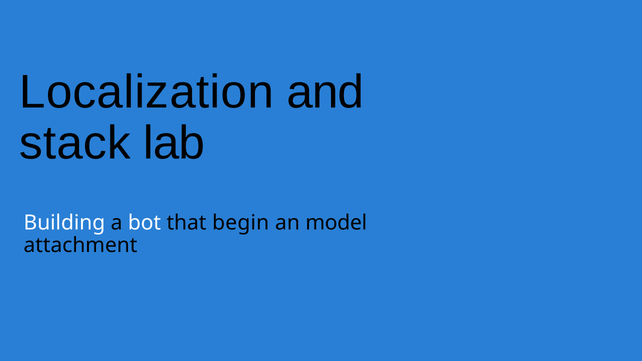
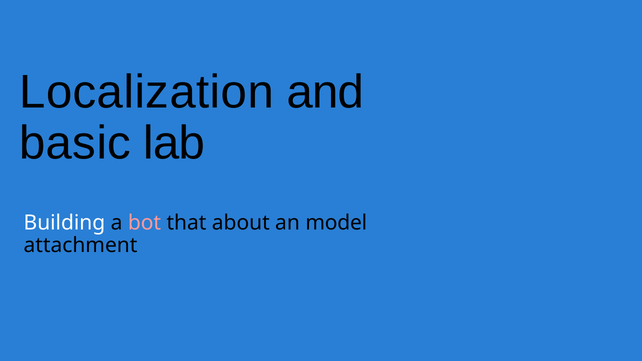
stack: stack -> basic (75, 143)
bot colour: white -> pink (144, 223)
begin: begin -> about (241, 223)
